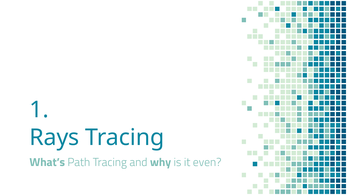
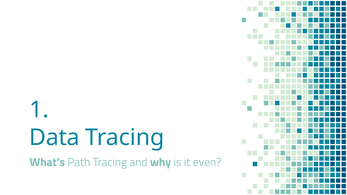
Rays: Rays -> Data (54, 138)
